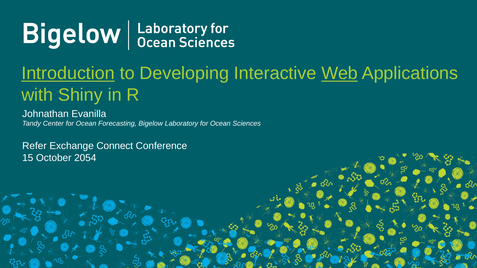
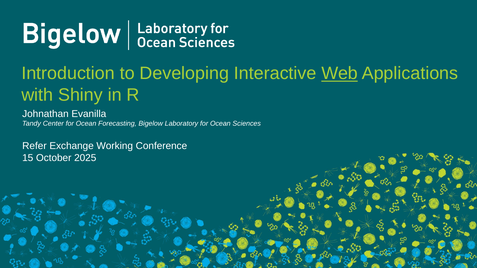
Introduction underline: present -> none (68, 73)
Connect: Connect -> Working (115, 146)
2054: 2054 -> 2025 (85, 158)
